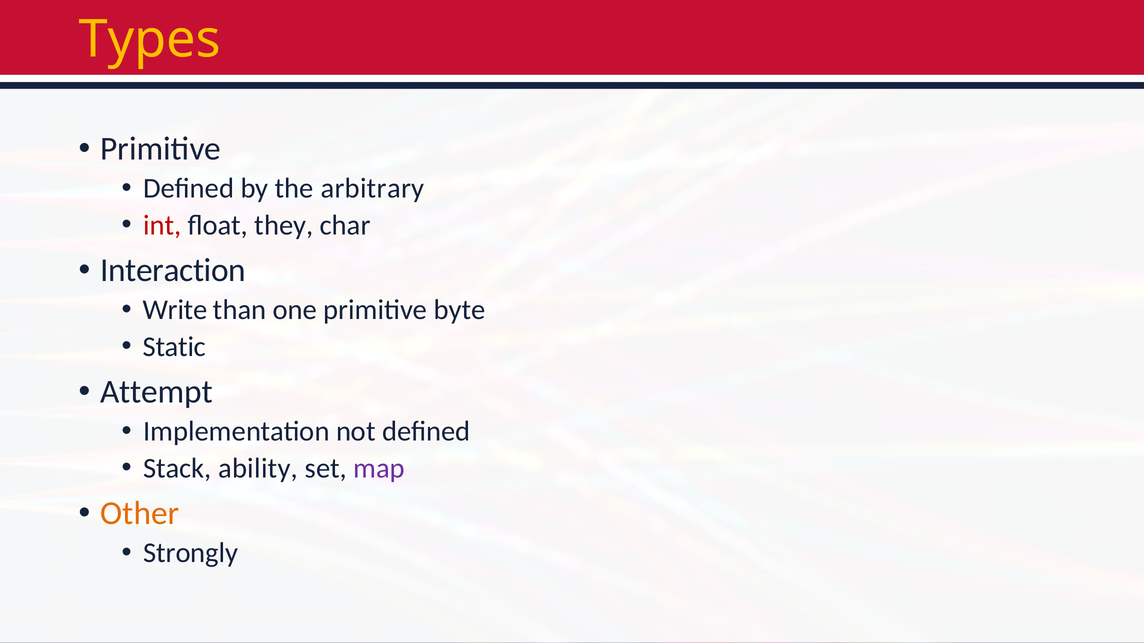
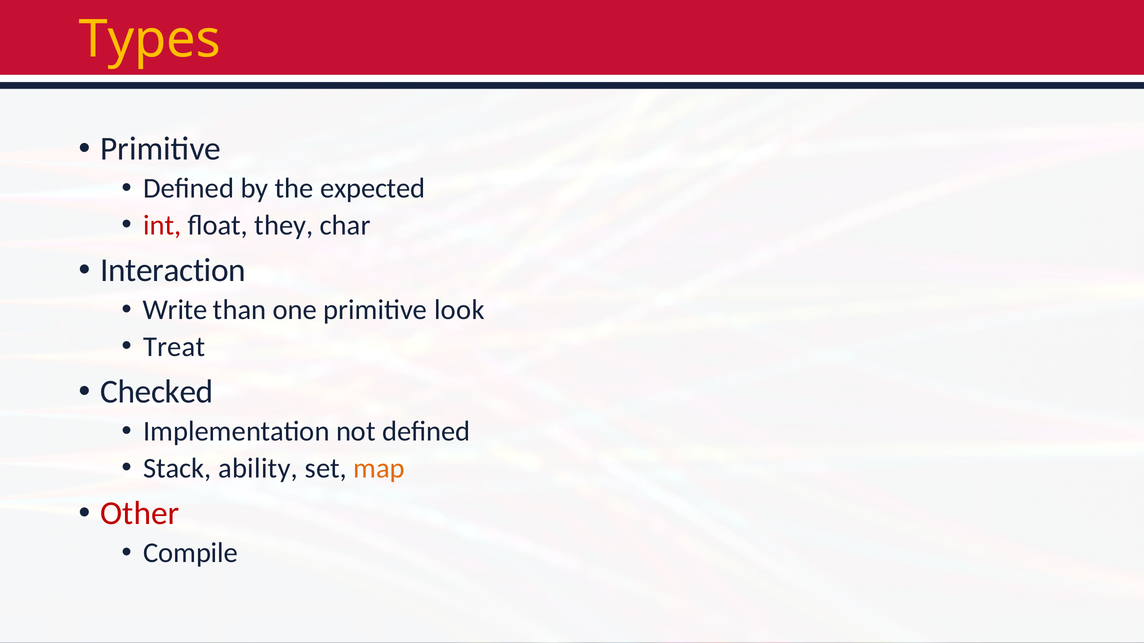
arbitrary: arbitrary -> expected (373, 189)
byte: byte -> look (459, 310)
Static: Static -> Treat (174, 347)
Attempt: Attempt -> Checked (157, 392)
map colour: purple -> orange (379, 469)
Other colour: orange -> red (140, 514)
Strongly: Strongly -> Compile (191, 553)
